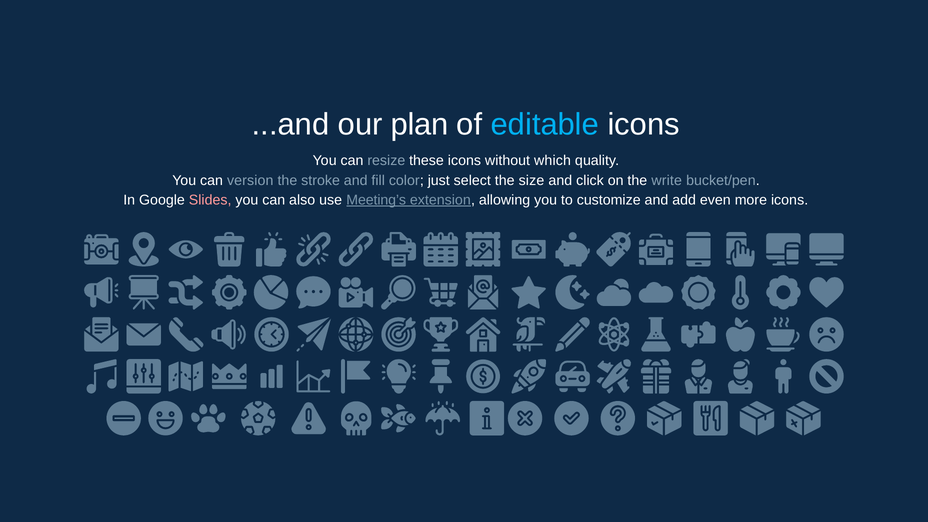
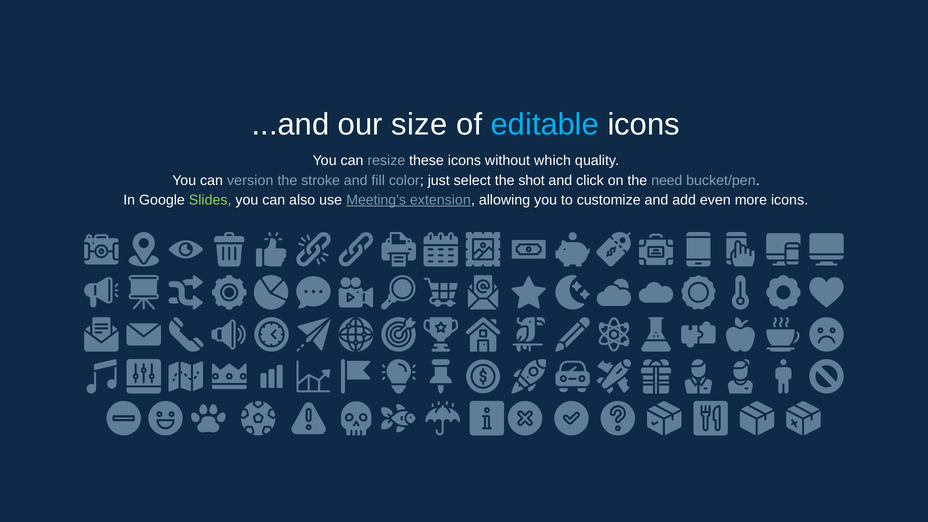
plan: plan -> size (419, 125)
size: size -> shot (532, 180)
write: write -> need (667, 180)
Slides colour: pink -> light green (210, 200)
